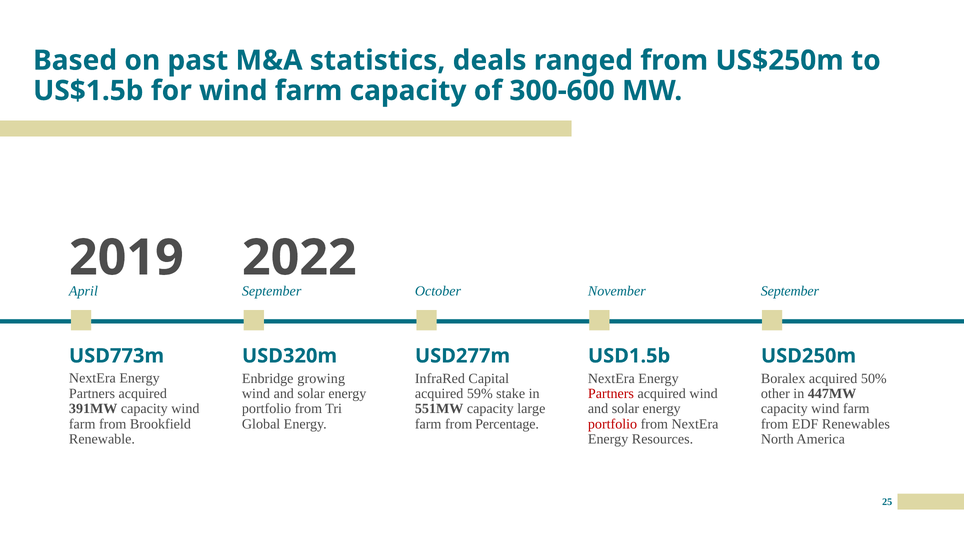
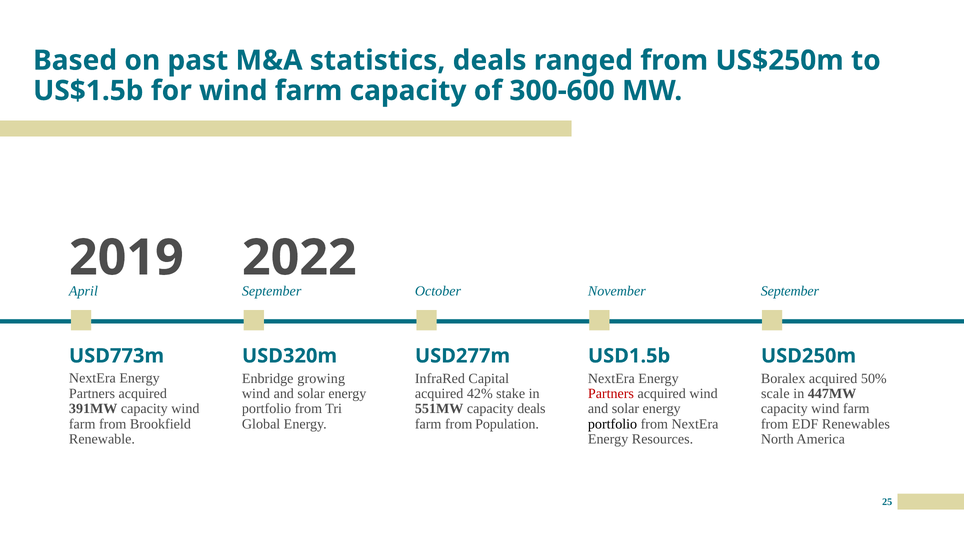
59%: 59% -> 42% (480, 394)
other: other -> scale (775, 394)
capacity large: large -> deals (531, 409)
Percentage: Percentage -> Population (507, 424)
portfolio colour: red -> black (613, 424)
